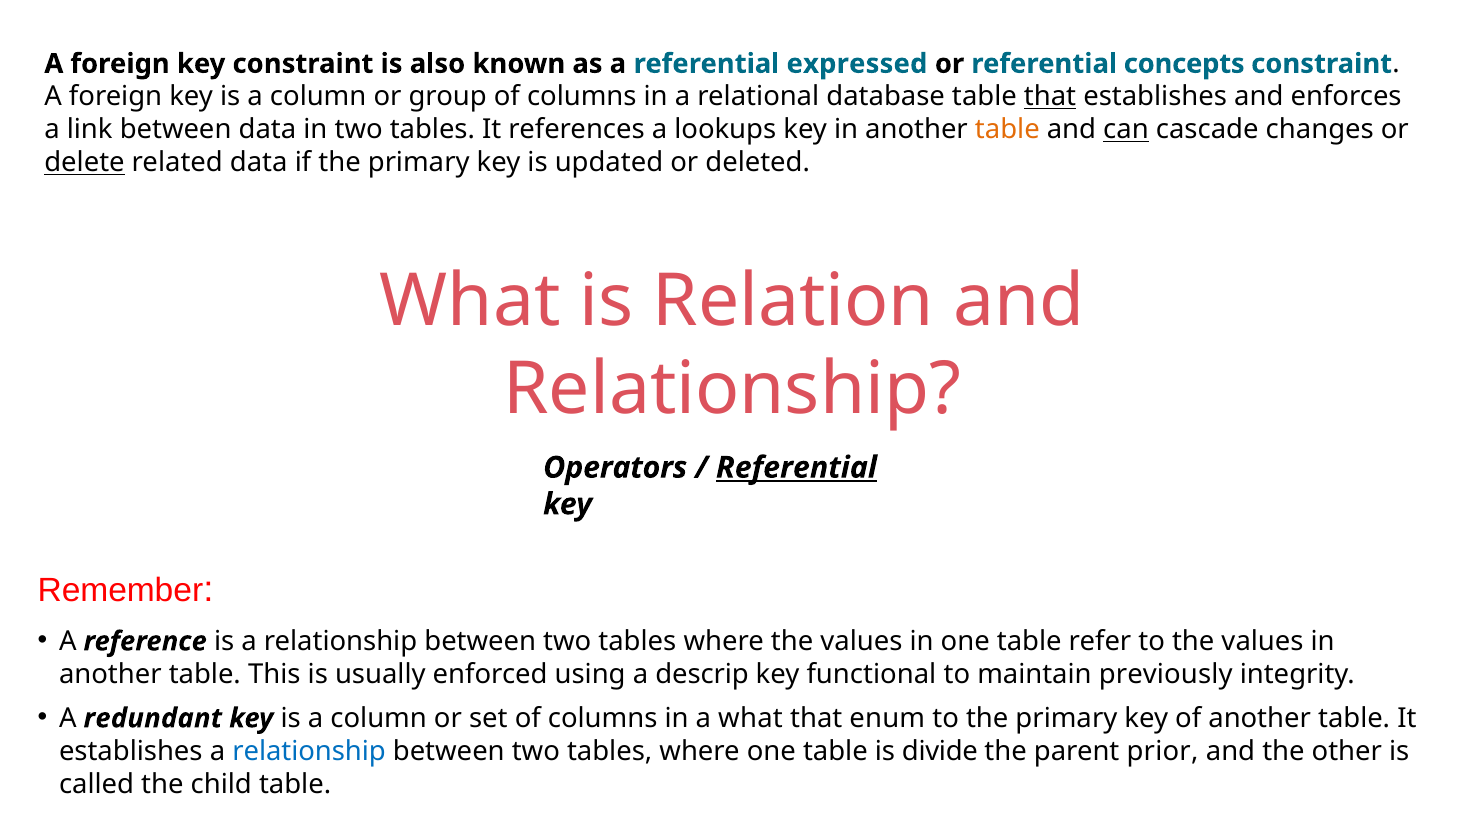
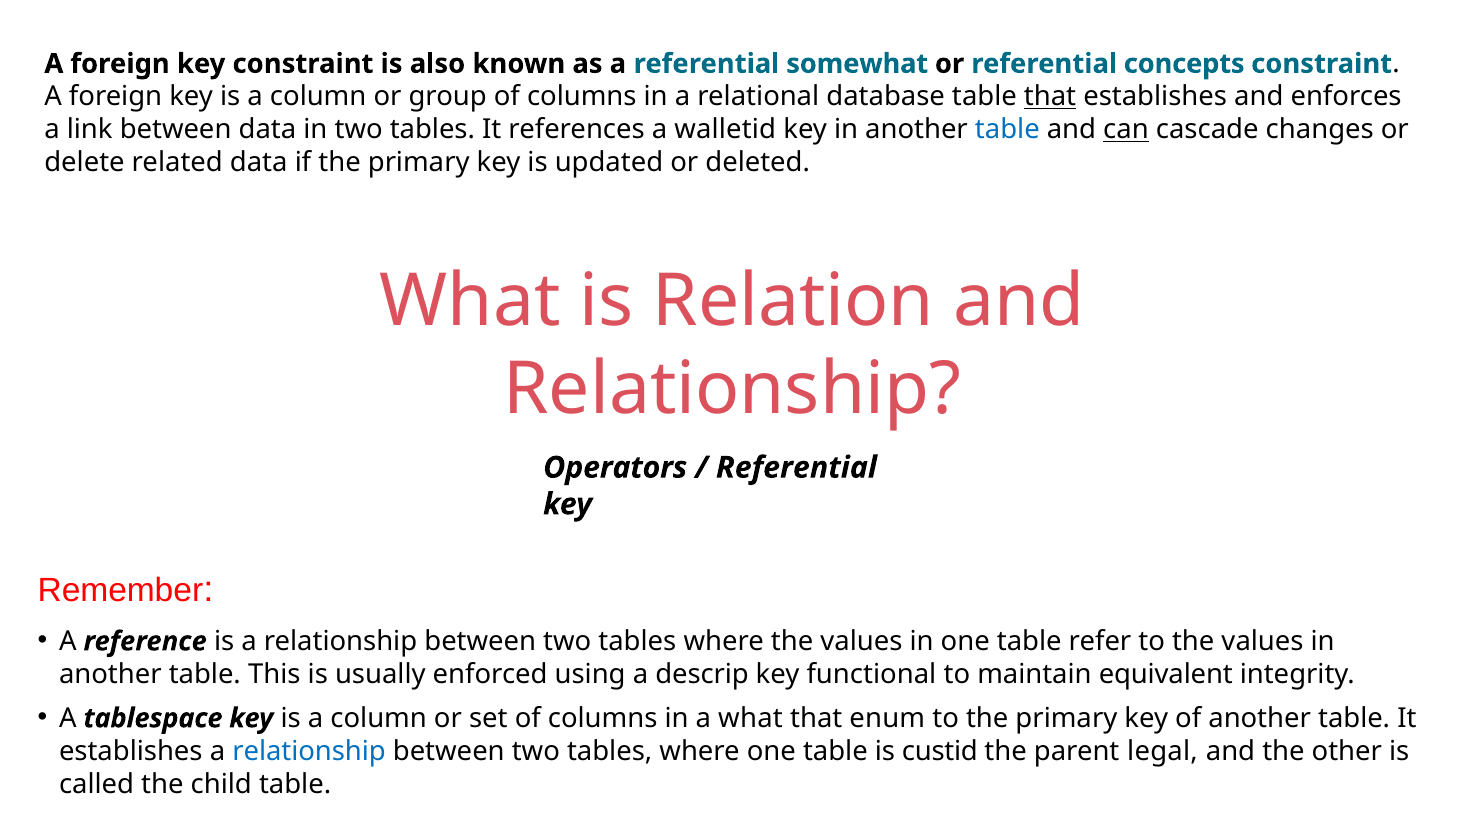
expressed: expressed -> somewhat (857, 64)
lookups: lookups -> walletid (725, 130)
table colour: orange -> blue (1007, 130)
delete underline: present -> none (85, 163)
Referential underline: present -> none (796, 468)
previously: previously -> equivalent (1166, 674)
redundant: redundant -> tablespace (153, 718)
divide: divide -> custid (940, 751)
prior: prior -> legal (1162, 751)
